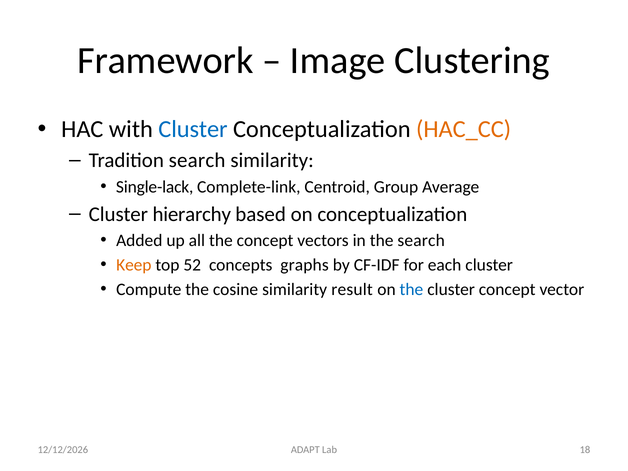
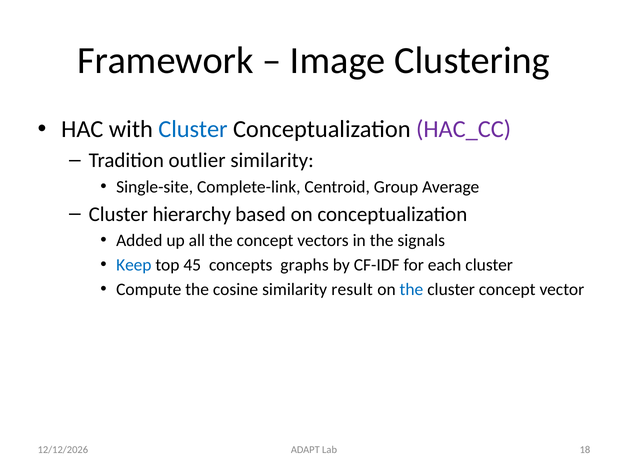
HAC_CC colour: orange -> purple (464, 129)
Tradition search: search -> outlier (197, 160)
Single-lack: Single-lack -> Single-site (155, 187)
the search: search -> signals (421, 241)
Keep colour: orange -> blue (134, 265)
52: 52 -> 45 (192, 265)
